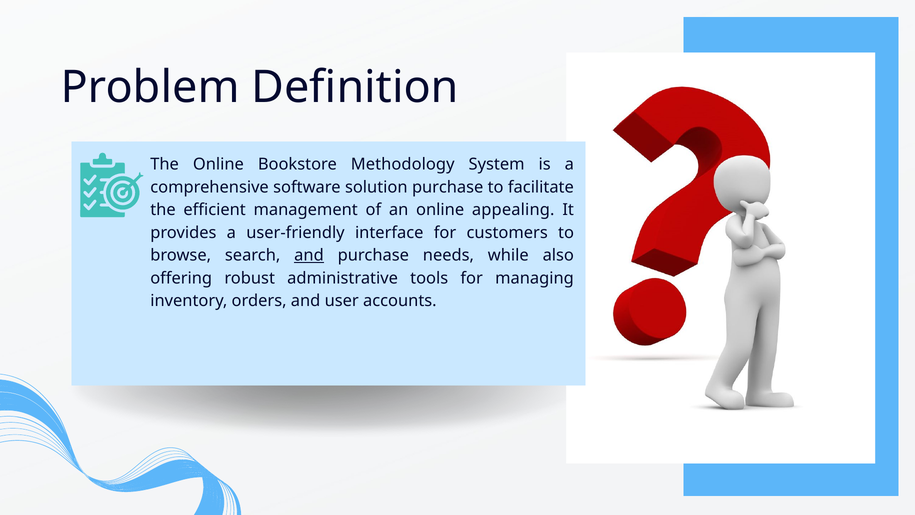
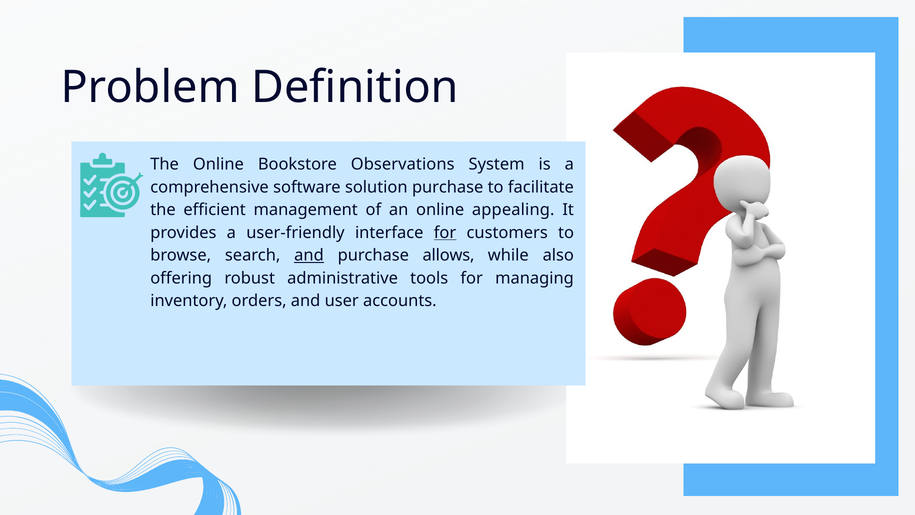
Methodology: Methodology -> Observations (403, 164)
for underline: none -> present (445, 233)
needs: needs -> allows (448, 255)
